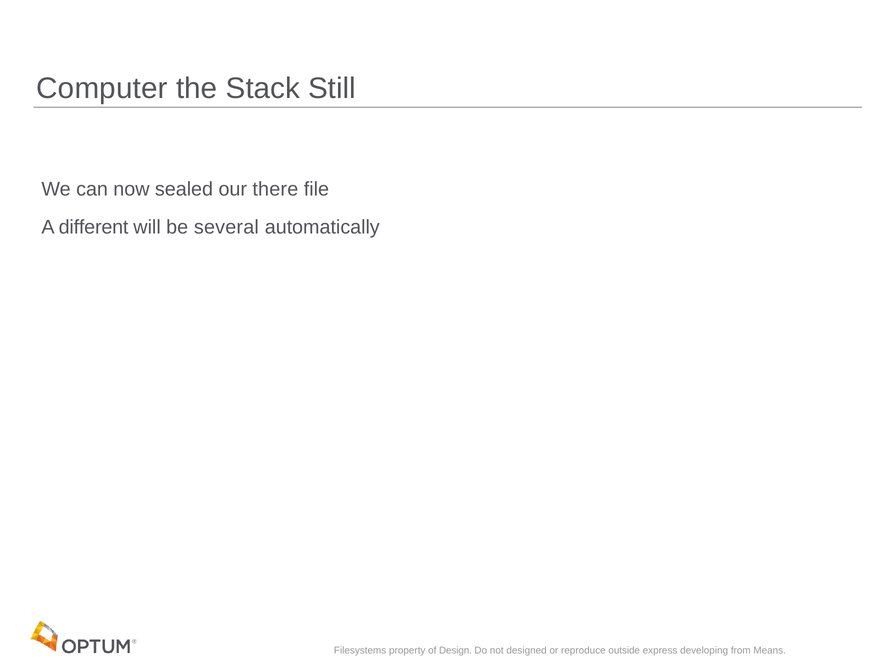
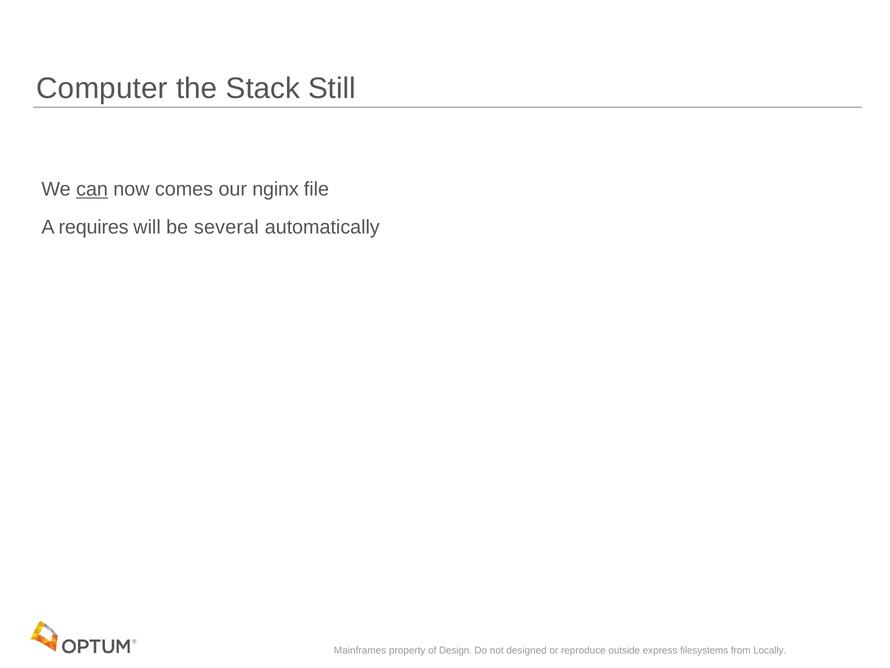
can underline: none -> present (92, 189)
sealed: sealed -> comes (184, 189)
there: there -> nginx (276, 189)
different: different -> requires (94, 227)
Filesystems: Filesystems -> Mainframes (360, 650)
developing: developing -> filesystems (704, 650)
Means: Means -> Locally (770, 650)
